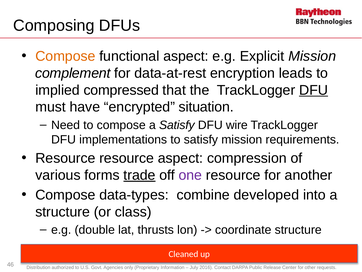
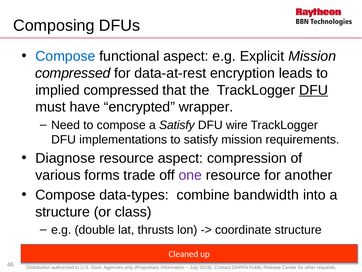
Compose colour: orange -> blue (65, 56)
complement: complement -> compressed (73, 73)
situation: situation -> wrapper (206, 107)
Resource: Resource -> Diagnose (65, 158)
trade underline: present -> none (139, 175)
developed: developed -> bandwidth (266, 195)
